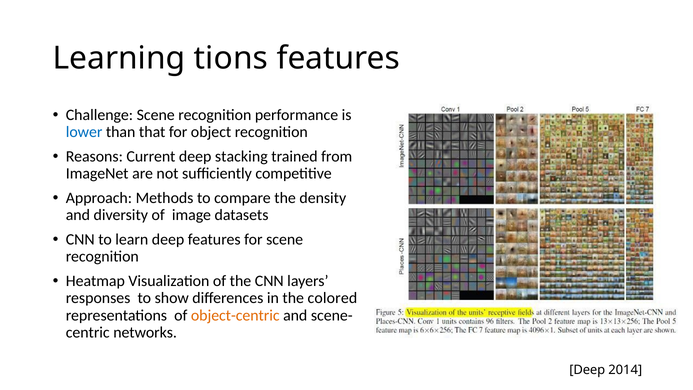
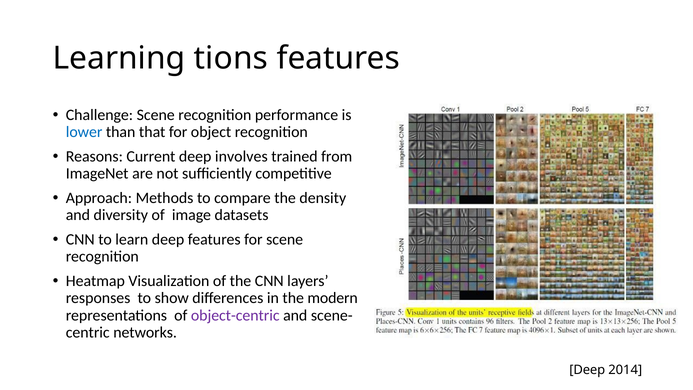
stacking: stacking -> involves (241, 156)
colored: colored -> modern (333, 298)
object-centric colour: orange -> purple (235, 315)
